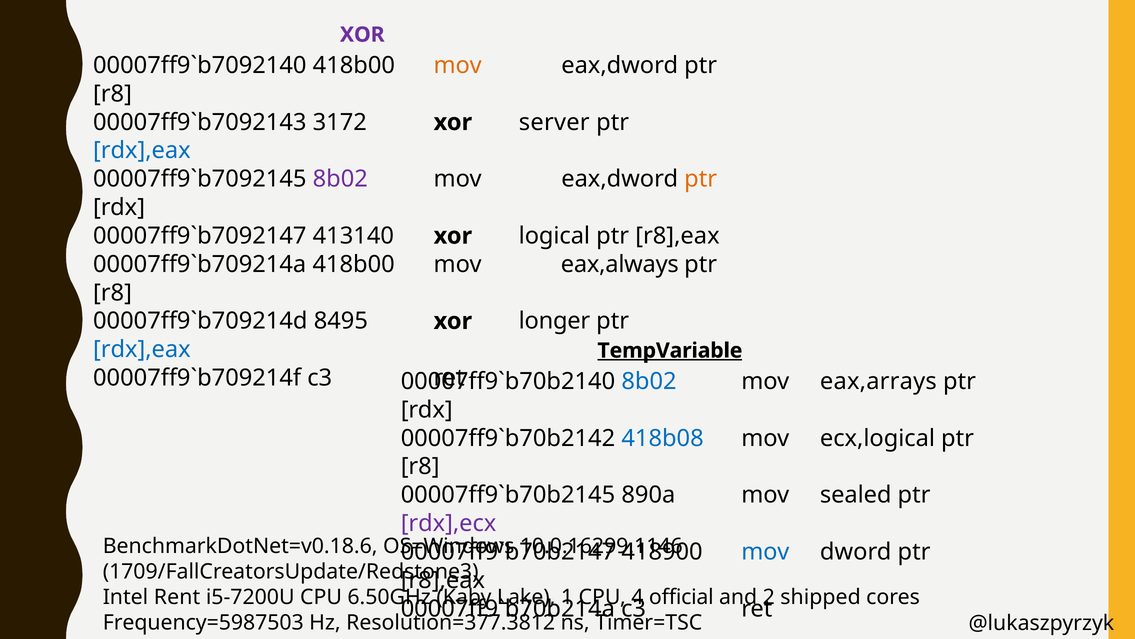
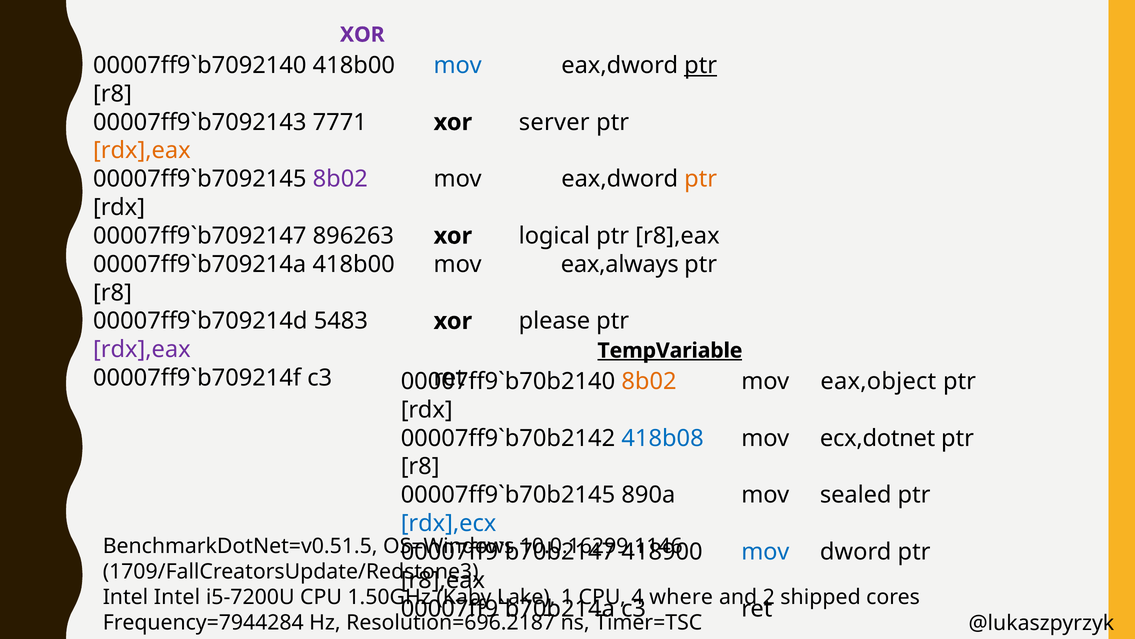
mov colour: orange -> blue (458, 65)
ptr underline: none -> present (701, 65)
3172: 3172 -> 7771 (340, 122)
rdx],eax colour: blue -> orange (142, 151)
413140: 413140 -> 896263 (353, 236)
8495: 8495 -> 5483 (341, 321)
longer: longer -> please (554, 321)
rdx],eax colour: blue -> purple (142, 349)
8b02 colour: blue -> orange (649, 381)
eax,arrays: eax,arrays -> eax,object (878, 381)
ecx,logical: ecx,logical -> ecx,dotnet (878, 438)
rdx],ecx colour: purple -> blue (449, 523)
BenchmarkDotNet=v0.18.6: BenchmarkDotNet=v0.18.6 -> BenchmarkDotNet=v0.51.5 (240, 546)
Intel Rent: Rent -> Intel (177, 597)
6.50GHz: 6.50GHz -> 1.50GHz (389, 597)
official: official -> where (681, 597)
Frequency=5987503: Frequency=5987503 -> Frequency=7944284 (203, 622)
Resolution=377.3812: Resolution=377.3812 -> Resolution=696.2187 (451, 622)
